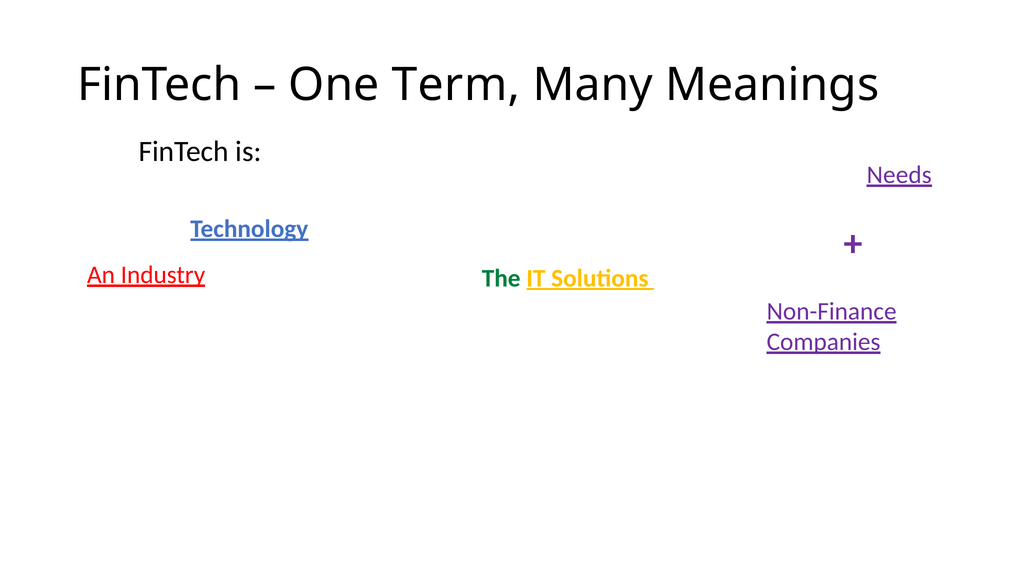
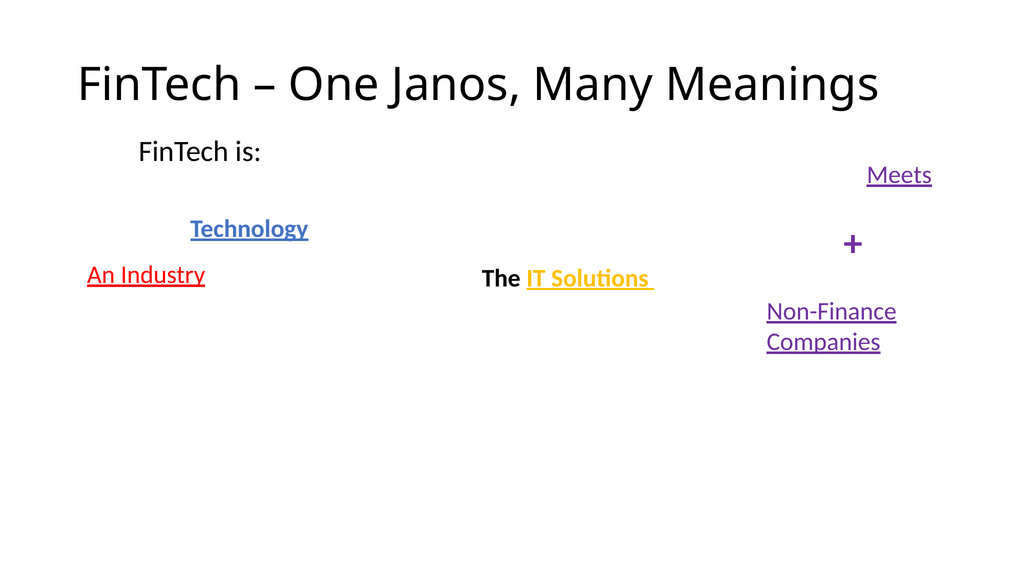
Term: Term -> Janos (456, 85)
entire Needs: Needs -> Meets (899, 175)
The colour: green -> black (501, 278)
